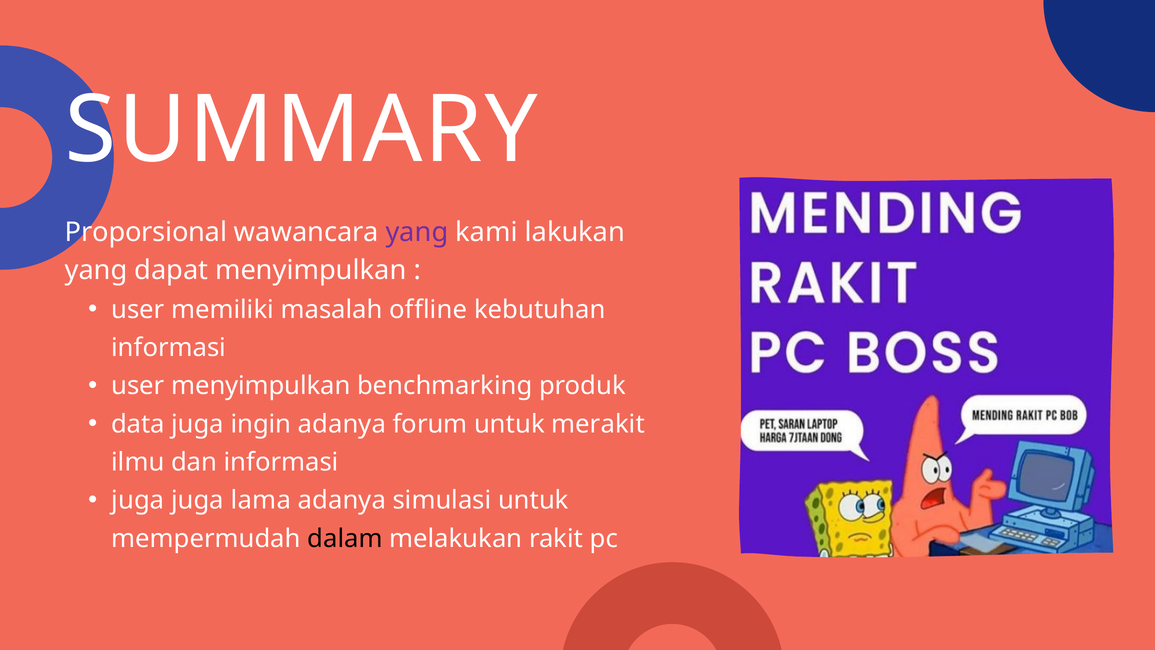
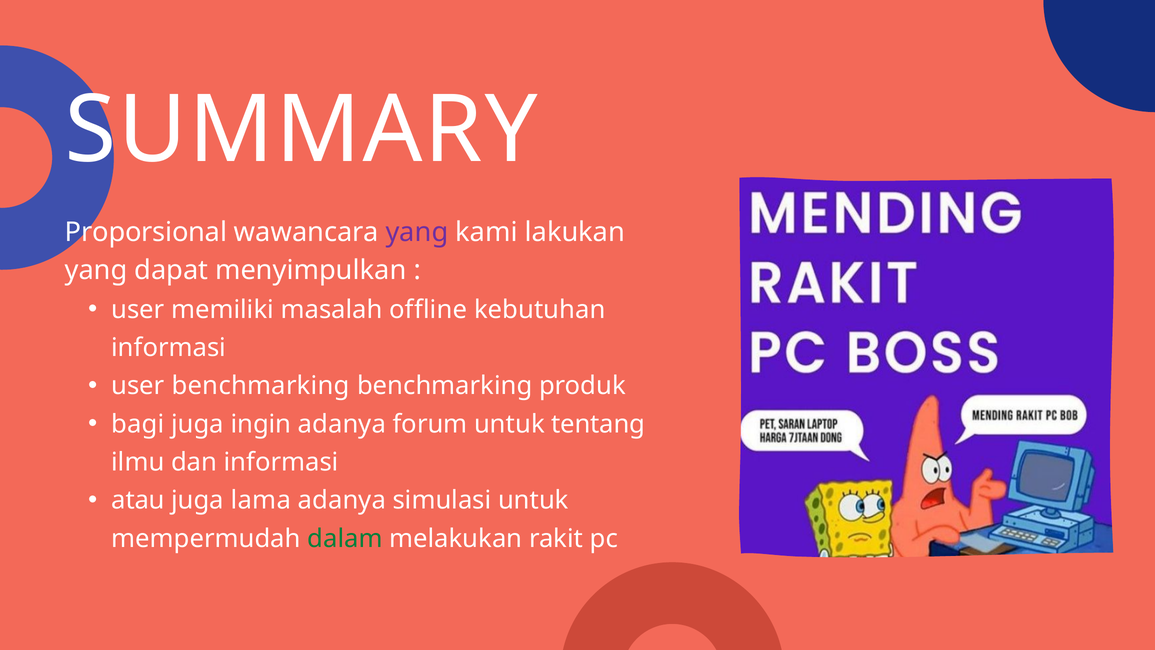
user menyimpulkan: menyimpulkan -> benchmarking (261, 386)
data: data -> bagi (138, 424)
merakit: merakit -> tentang (598, 424)
juga: juga -> atau (138, 500)
dalam colour: black -> green (345, 538)
